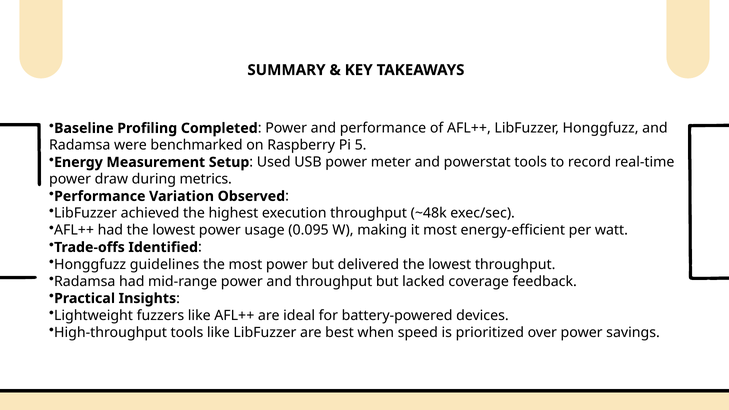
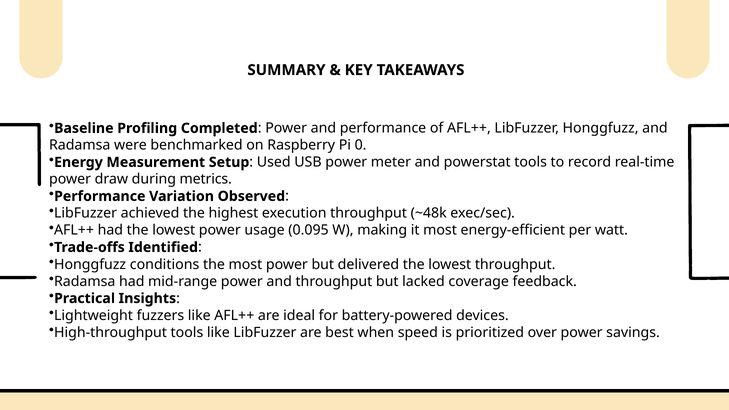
5: 5 -> 0 (361, 145)
guidelines: guidelines -> conditions (165, 264)
